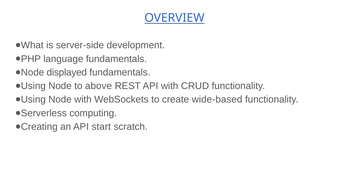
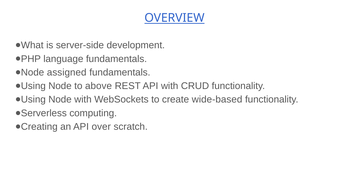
displayed: displayed -> assigned (67, 73)
start: start -> over (101, 127)
